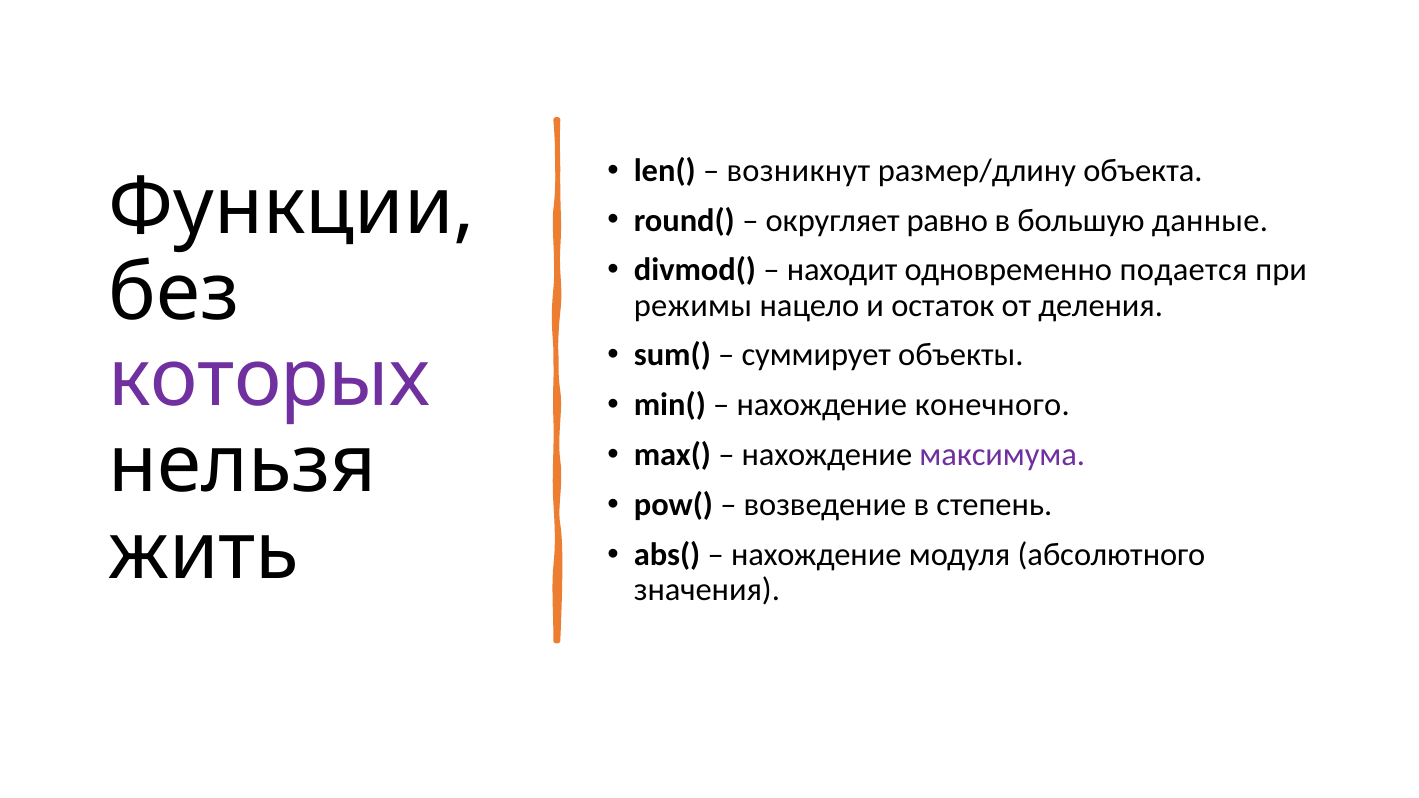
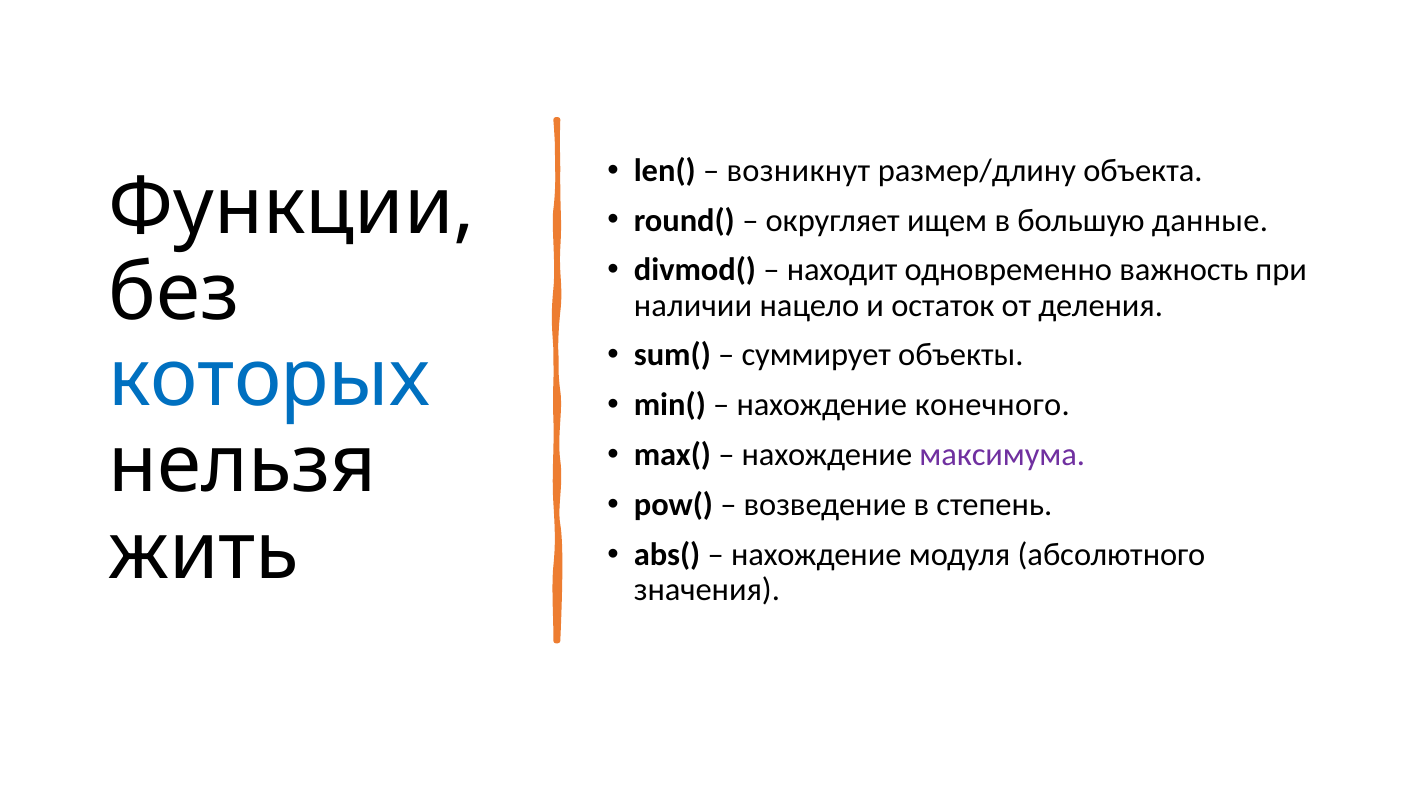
равно: равно -> ищем (947, 220)
подается: подается -> важность (1184, 270)
режимы: режимы -> наличии (693, 305)
которых colour: purple -> blue (269, 379)
